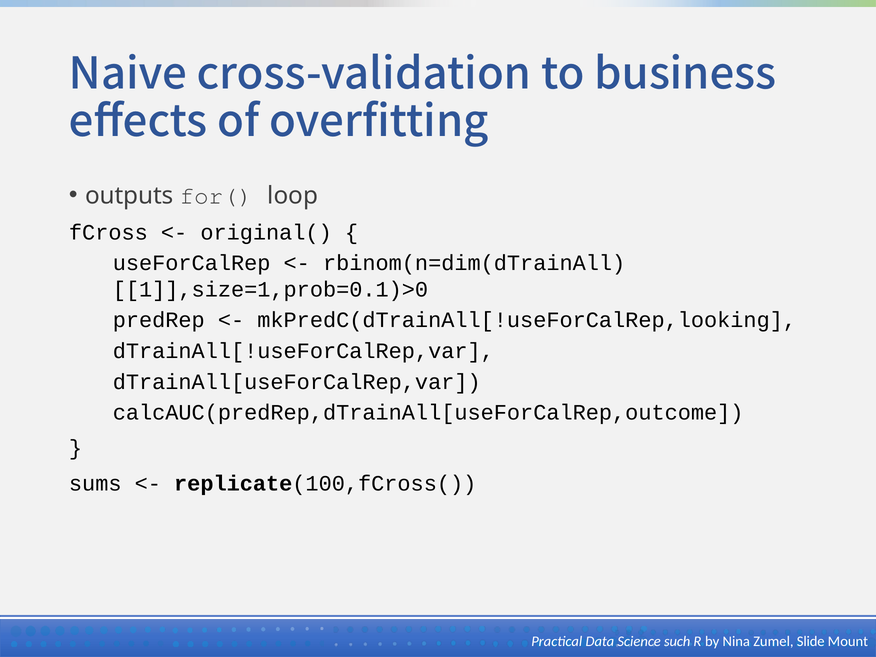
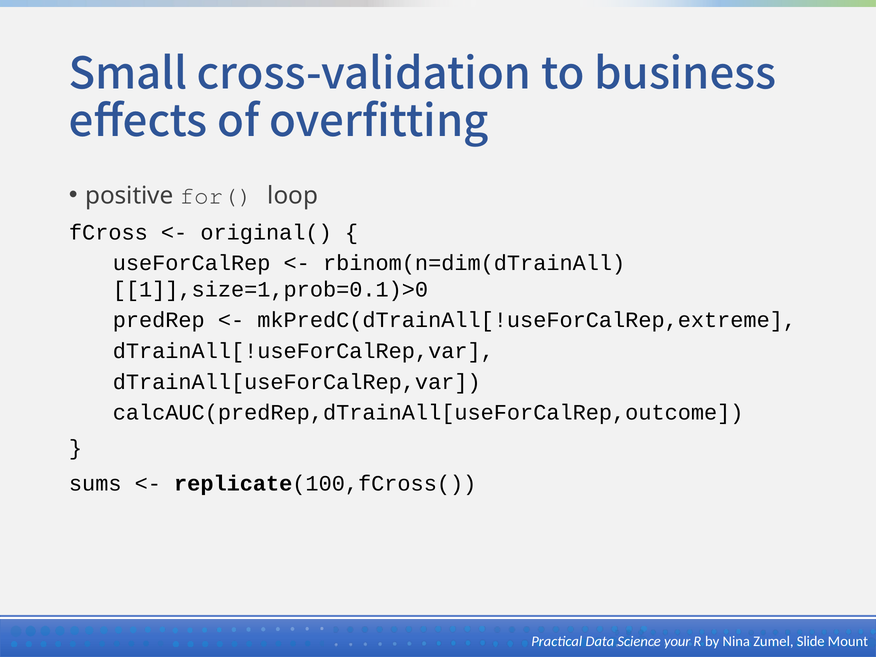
Naive: Naive -> Small (128, 74)
outputs: outputs -> positive (129, 196)
mkPredC(dTrainAll[!useForCalRep,looking: mkPredC(dTrainAll[!useForCalRep,looking -> mkPredC(dTrainAll[!useForCalRep,extreme (527, 320)
such: such -> your (677, 642)
